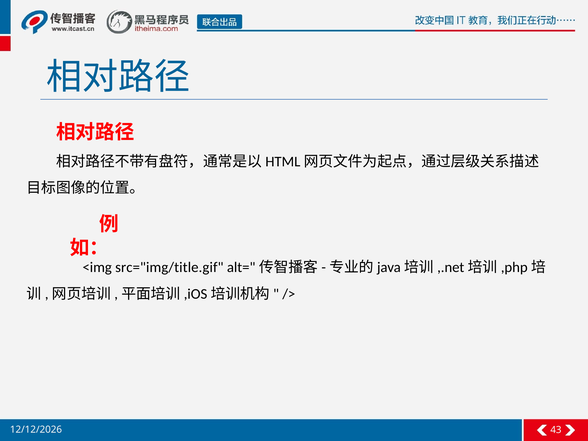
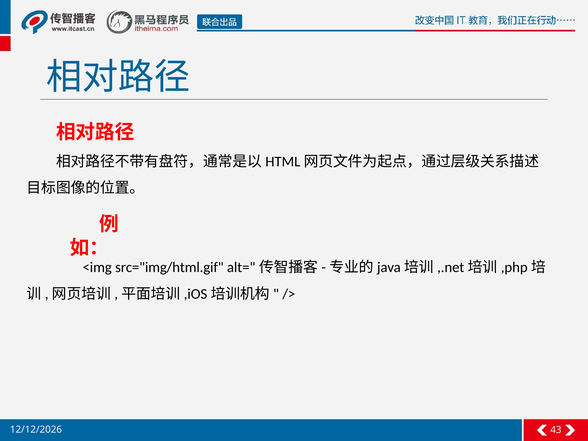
src="img/title.gif: src="img/title.gif -> src="img/html.gif (169, 267)
